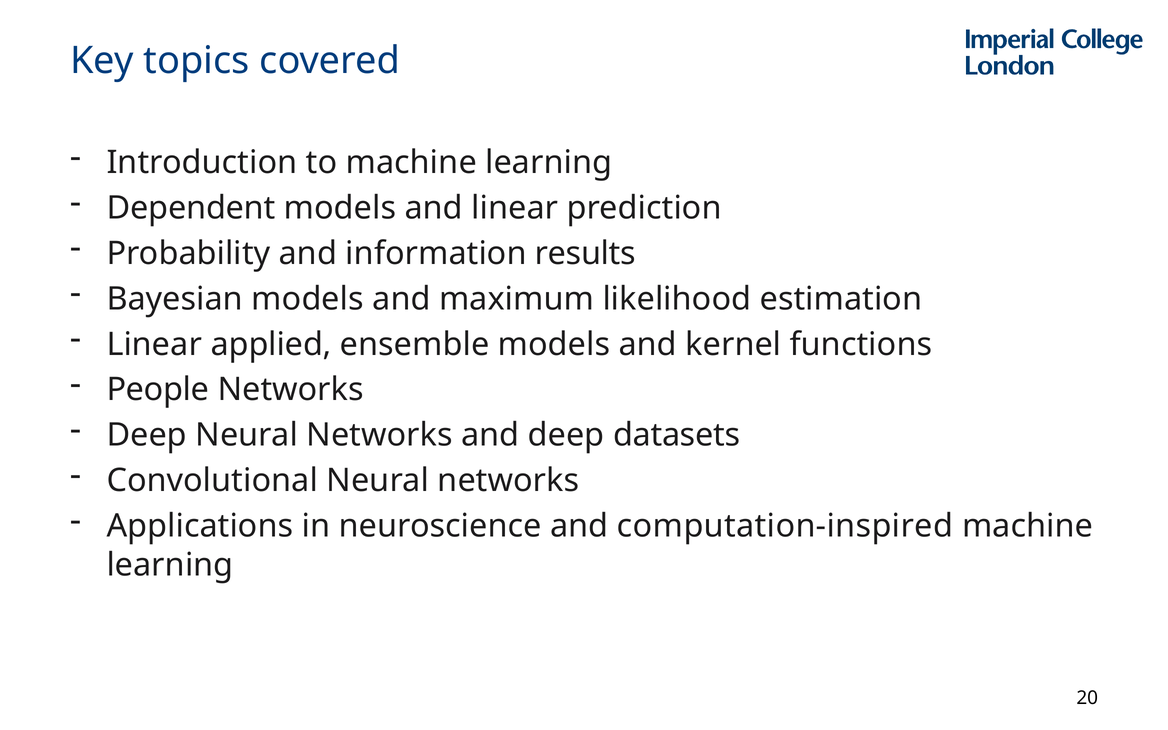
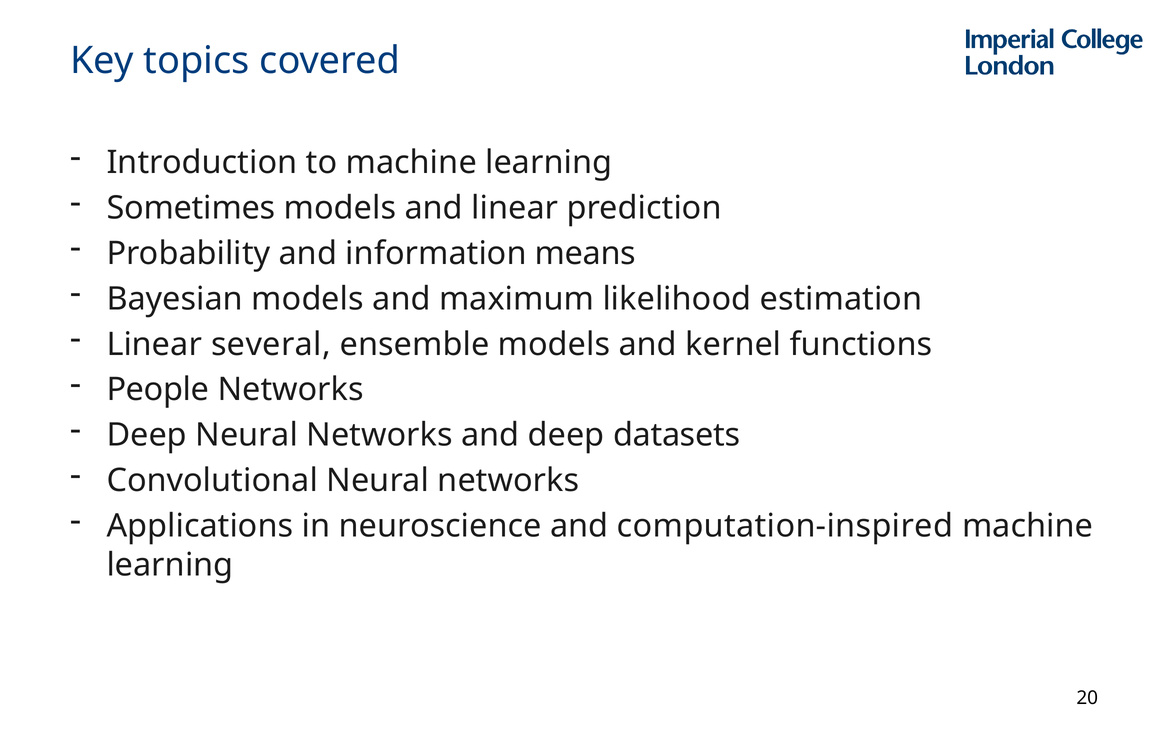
Dependent: Dependent -> Sometimes (191, 208)
results: results -> means (585, 253)
applied: applied -> several (271, 344)
